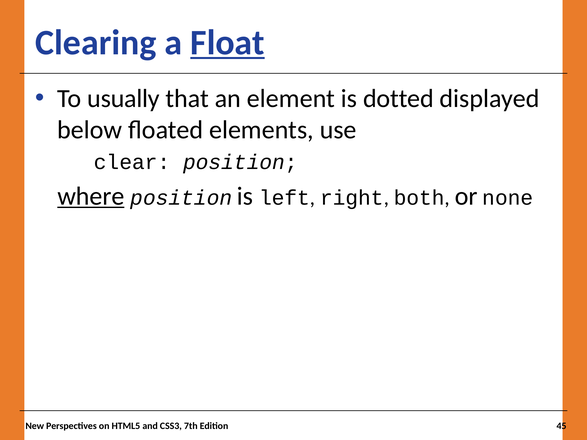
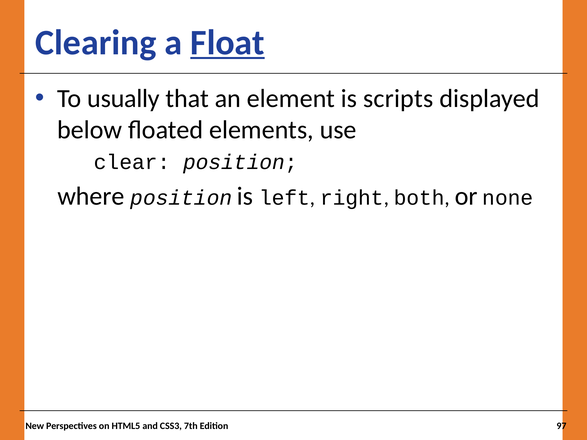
dotted: dotted -> scripts (398, 99)
where underline: present -> none (91, 196)
45: 45 -> 97 (561, 426)
